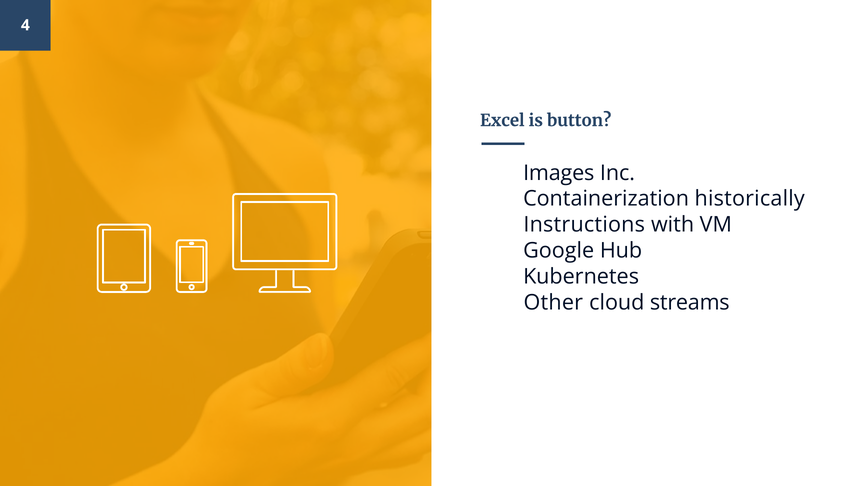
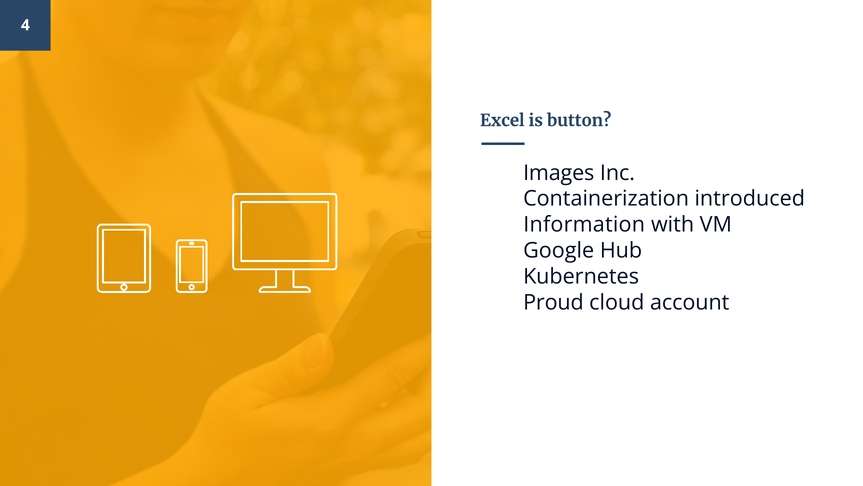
historically: historically -> introduced (750, 199)
Instructions: Instructions -> Information (584, 224)
Other: Other -> Proud (553, 302)
streams: streams -> account (690, 302)
